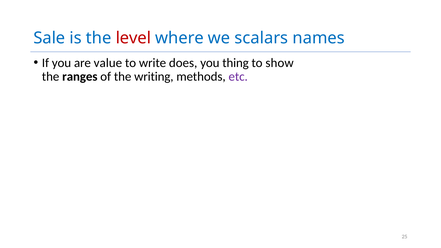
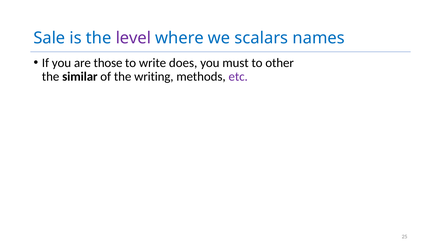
level colour: red -> purple (133, 38)
value: value -> those (108, 63)
thing: thing -> must (236, 63)
show: show -> other (280, 63)
ranges: ranges -> similar (80, 77)
